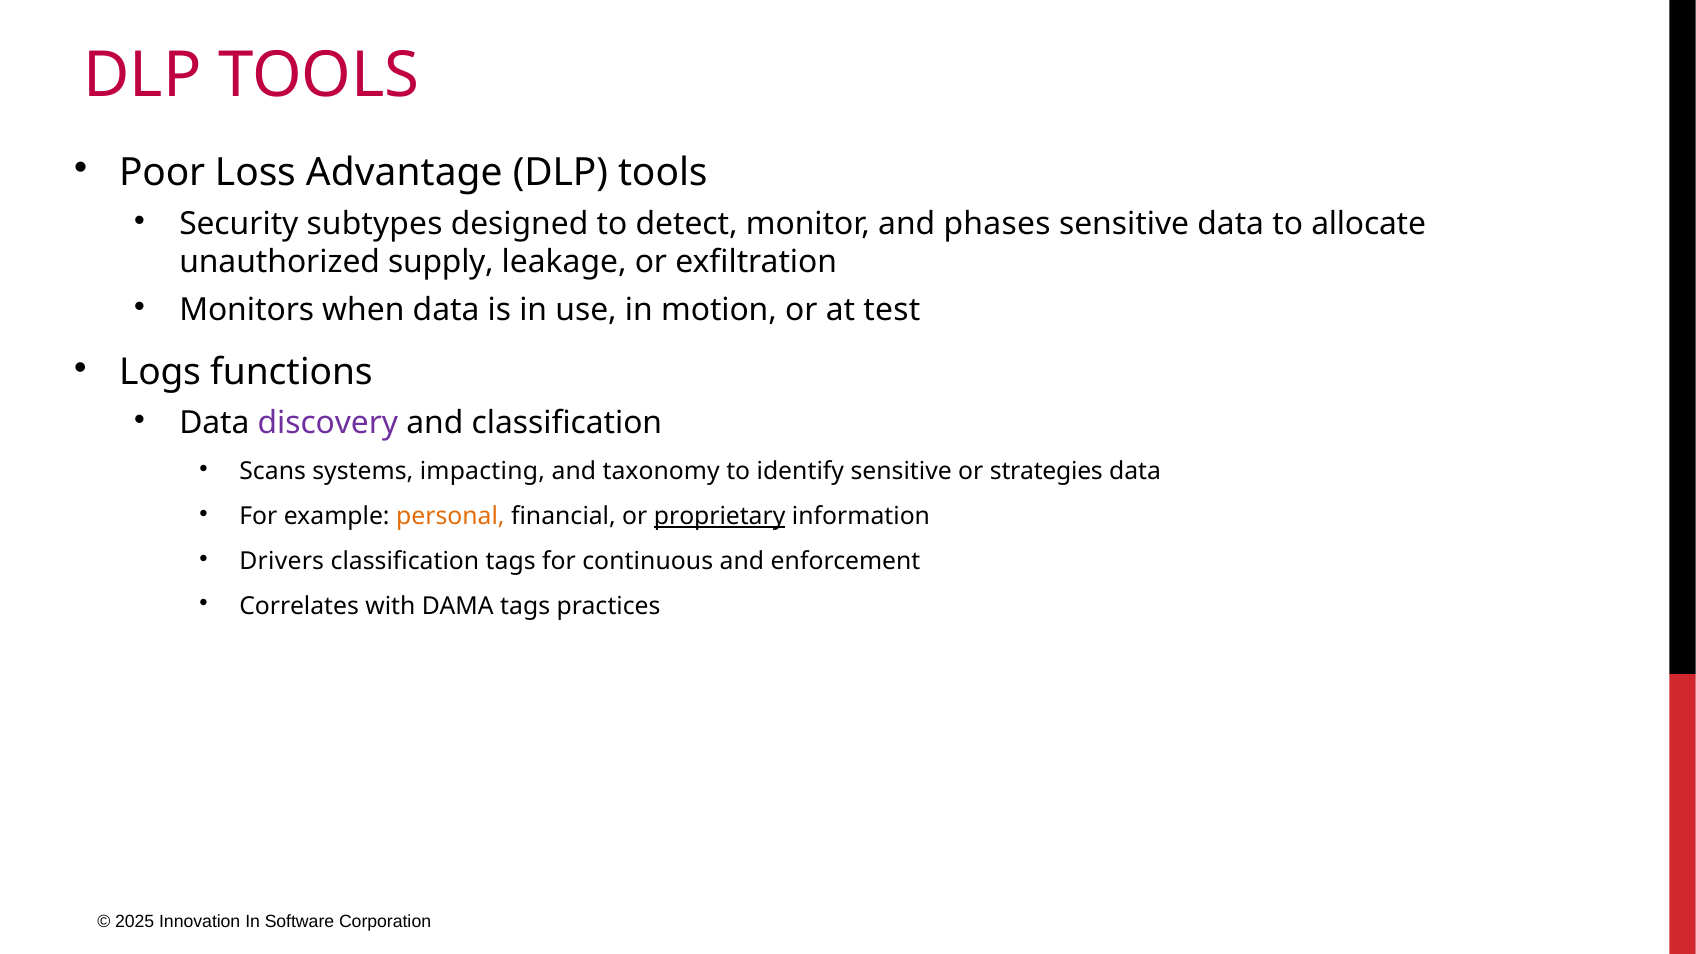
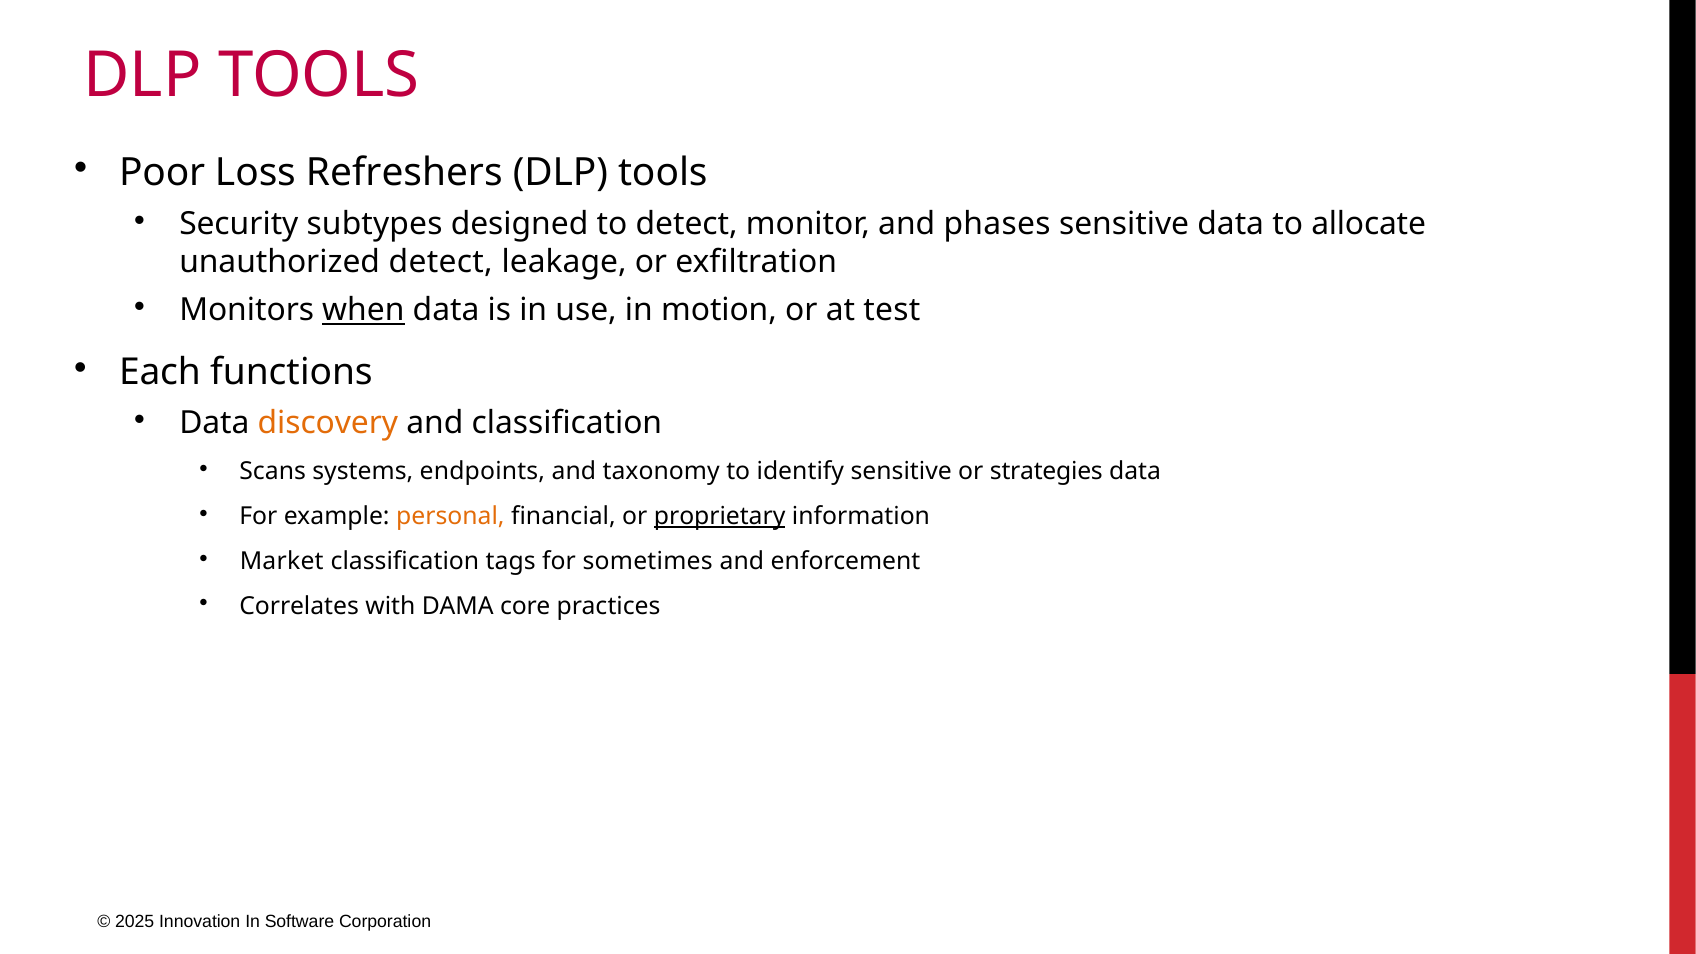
Advantage: Advantage -> Refreshers (404, 172)
unauthorized supply: supply -> detect (441, 262)
when underline: none -> present (363, 310)
Logs: Logs -> Each (160, 372)
discovery colour: purple -> orange (328, 423)
impacting: impacting -> endpoints (482, 472)
Drivers: Drivers -> Market (282, 561)
continuous: continuous -> sometimes (648, 561)
DAMA tags: tags -> core (525, 606)
